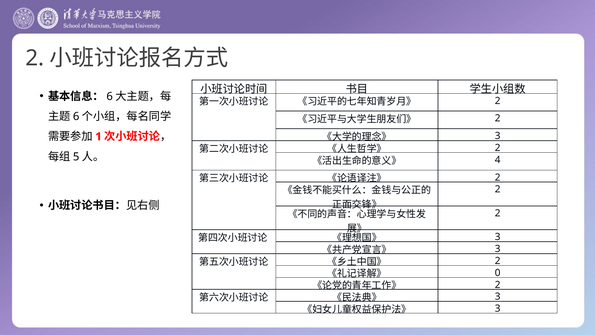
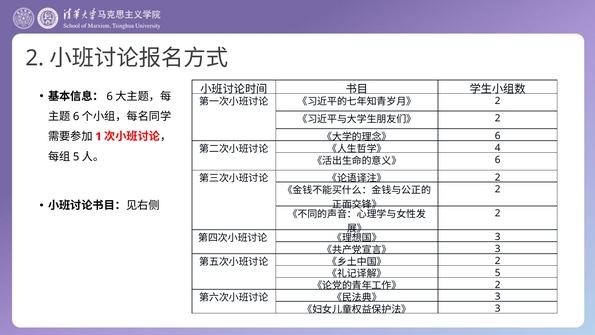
3: 3 -> 6 (498, 136)
2: 2 -> 4 (498, 148)
4: 4 -> 6 (498, 160)
0: 0 -> 5 (498, 273)
